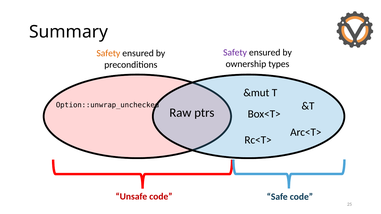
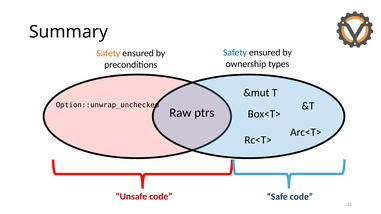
Safety colour: purple -> blue (235, 53)
